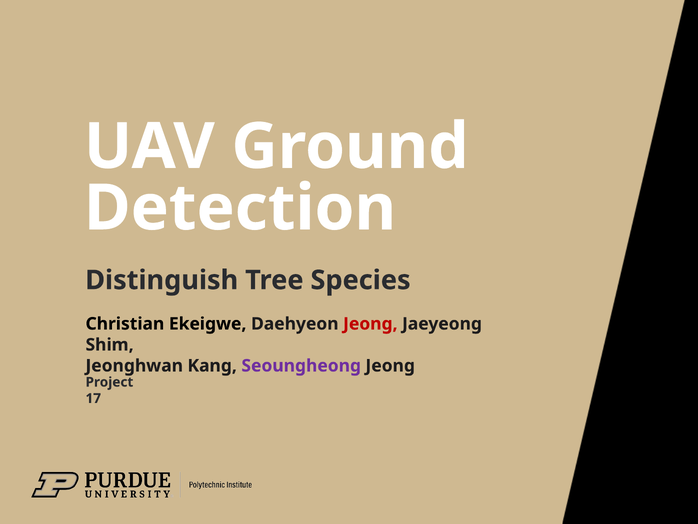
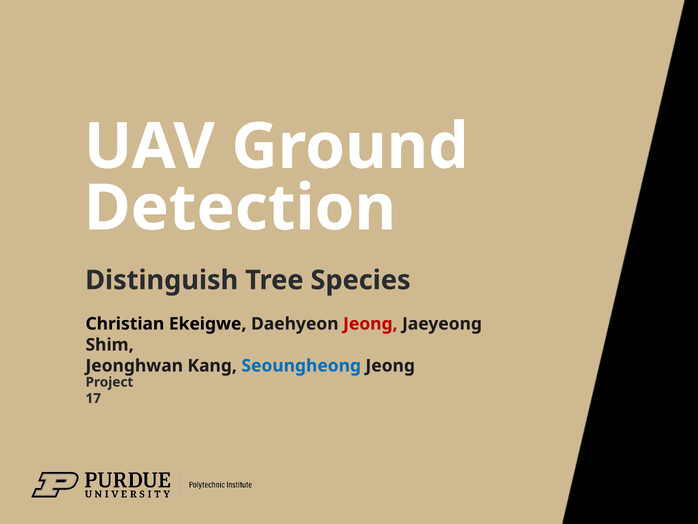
Seoungheong colour: purple -> blue (301, 365)
